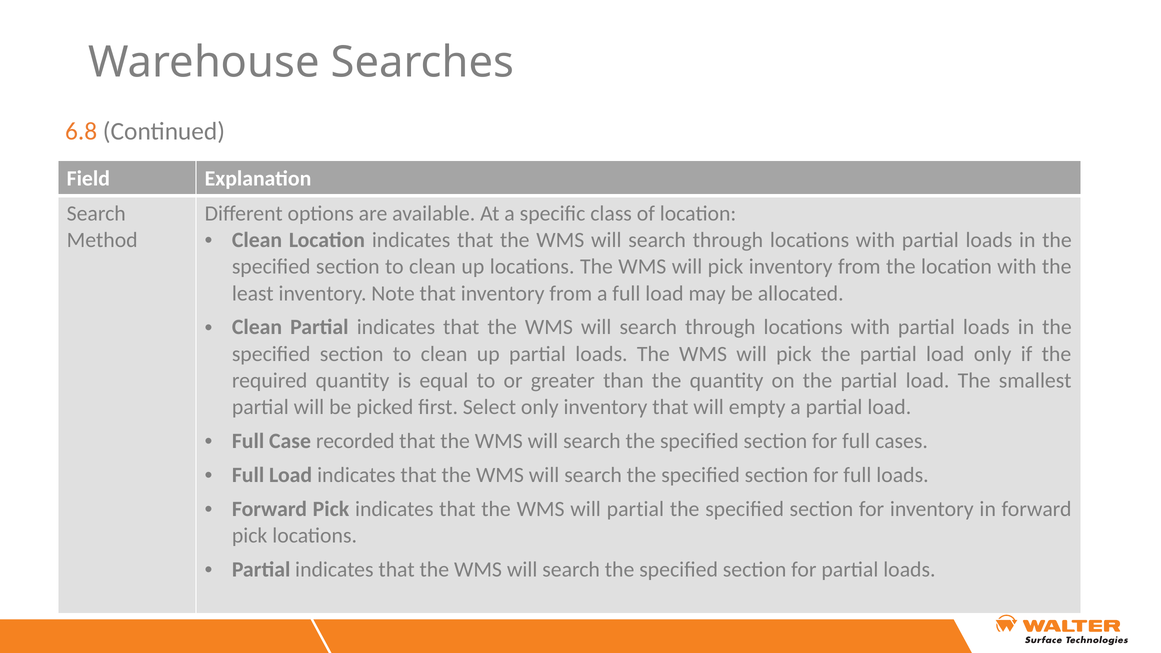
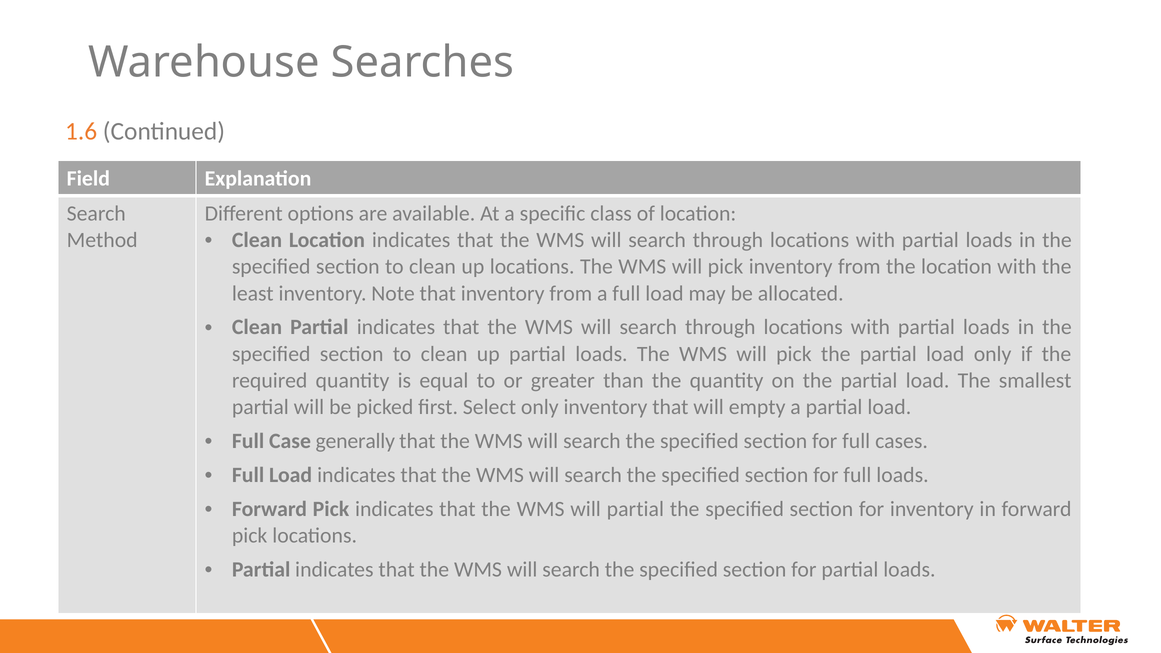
6.8: 6.8 -> 1.6 (81, 131)
recorded: recorded -> generally (355, 441)
